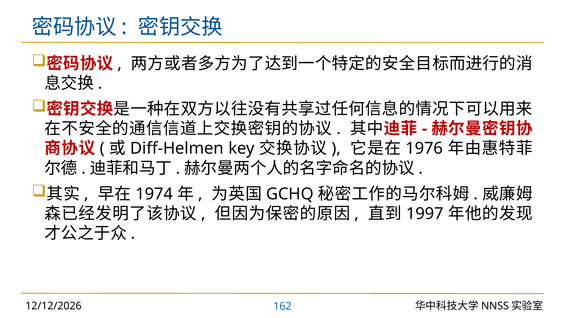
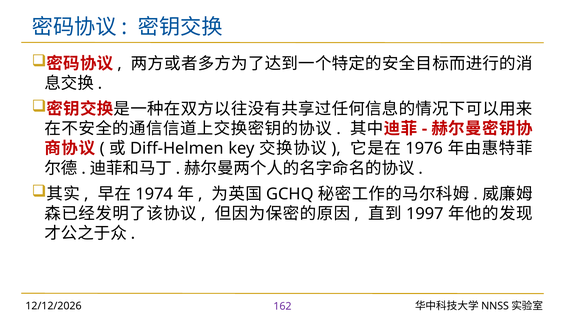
162 colour: blue -> purple (282, 306)
